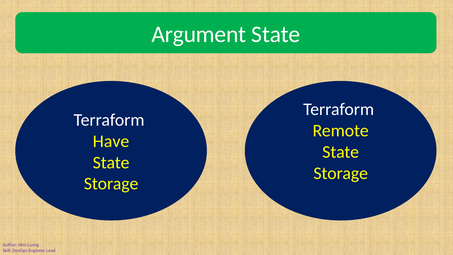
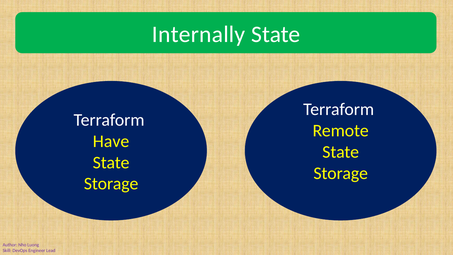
Argument: Argument -> Internally (199, 34)
